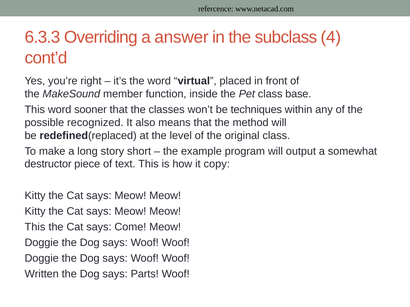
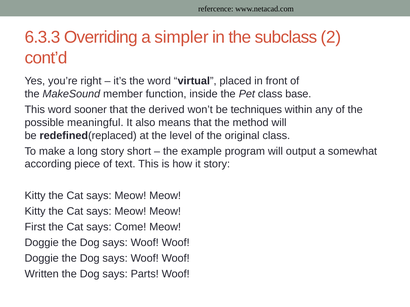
answer: answer -> simpler (181, 37)
4: 4 -> 2 (331, 37)
classes: classes -> derived (167, 110)
recognized: recognized -> meaningful (95, 123)
destructor: destructor -> according (48, 164)
it copy: copy -> story (217, 164)
This: This -> First (35, 227)
